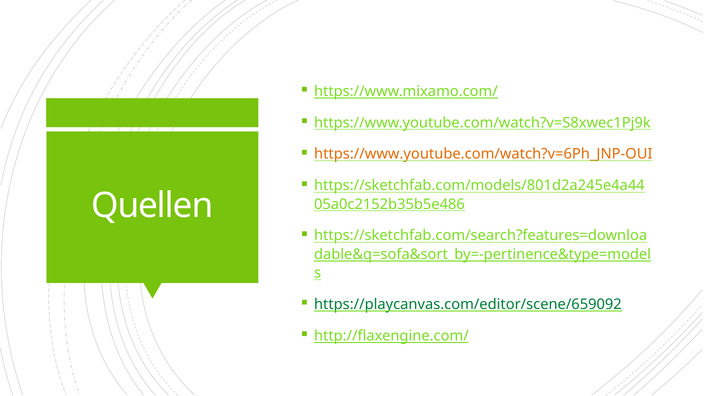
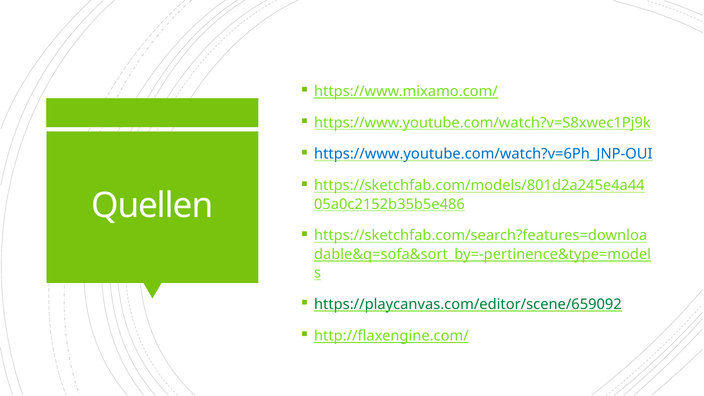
https://www.youtube.com/watch?v=6Ph_JNP-OUI colour: orange -> blue (483, 154)
